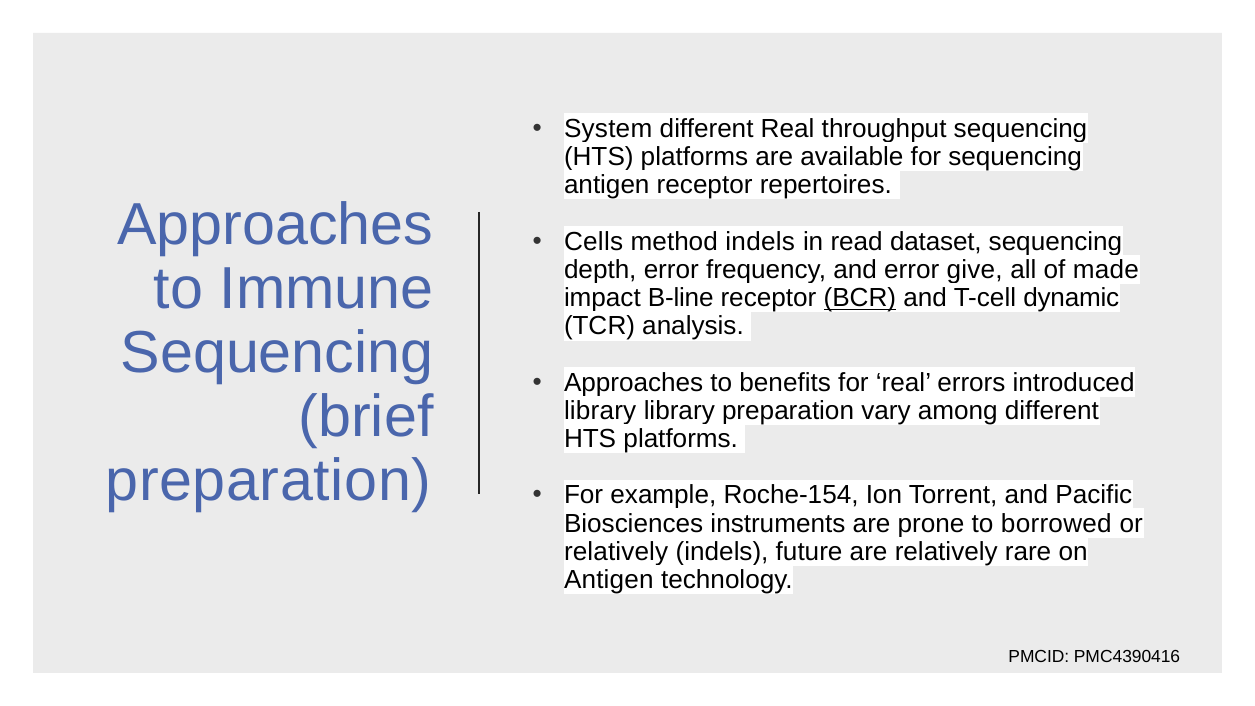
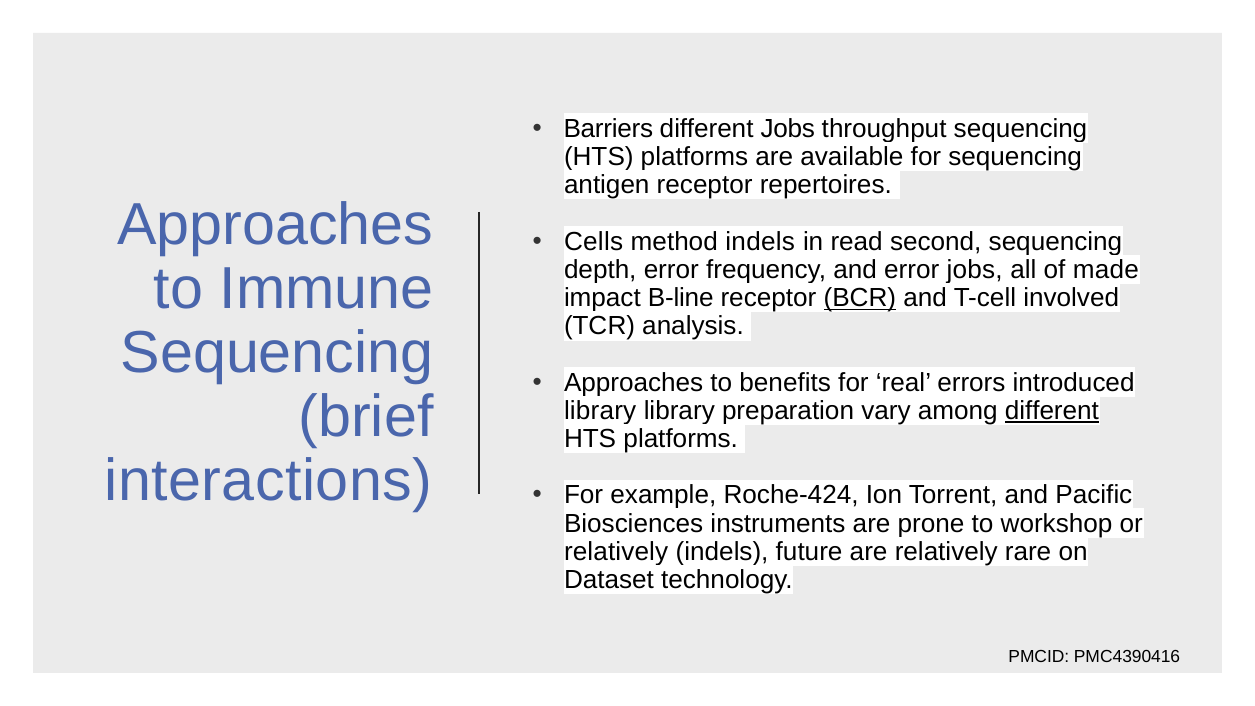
System: System -> Barriers (608, 129)
different Real: Real -> Jobs (788, 129)
dataset: dataset -> second (936, 242)
error give: give -> jobs (975, 270)
dynamic: dynamic -> involved (1071, 298)
different underline: none -> present (1052, 411)
preparation: preparation -> interactions (268, 480)
Roche-154: Roche-154 -> Roche-424 (791, 495)
borrowed: borrowed -> workshop (1057, 523)
Antigen: Antigen -> Dataset (609, 580)
